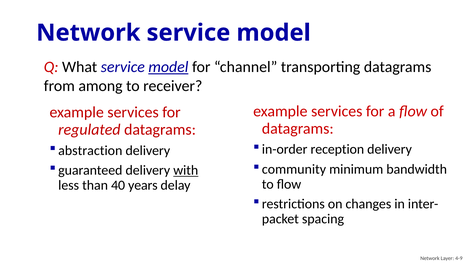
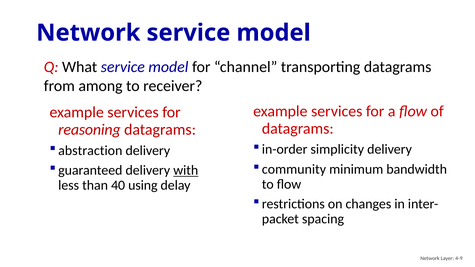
model underline: present -> none (168, 67)
regulated: regulated -> reasoning (89, 130)
reception: reception -> simplicity (337, 150)
years: years -> using (143, 185)
